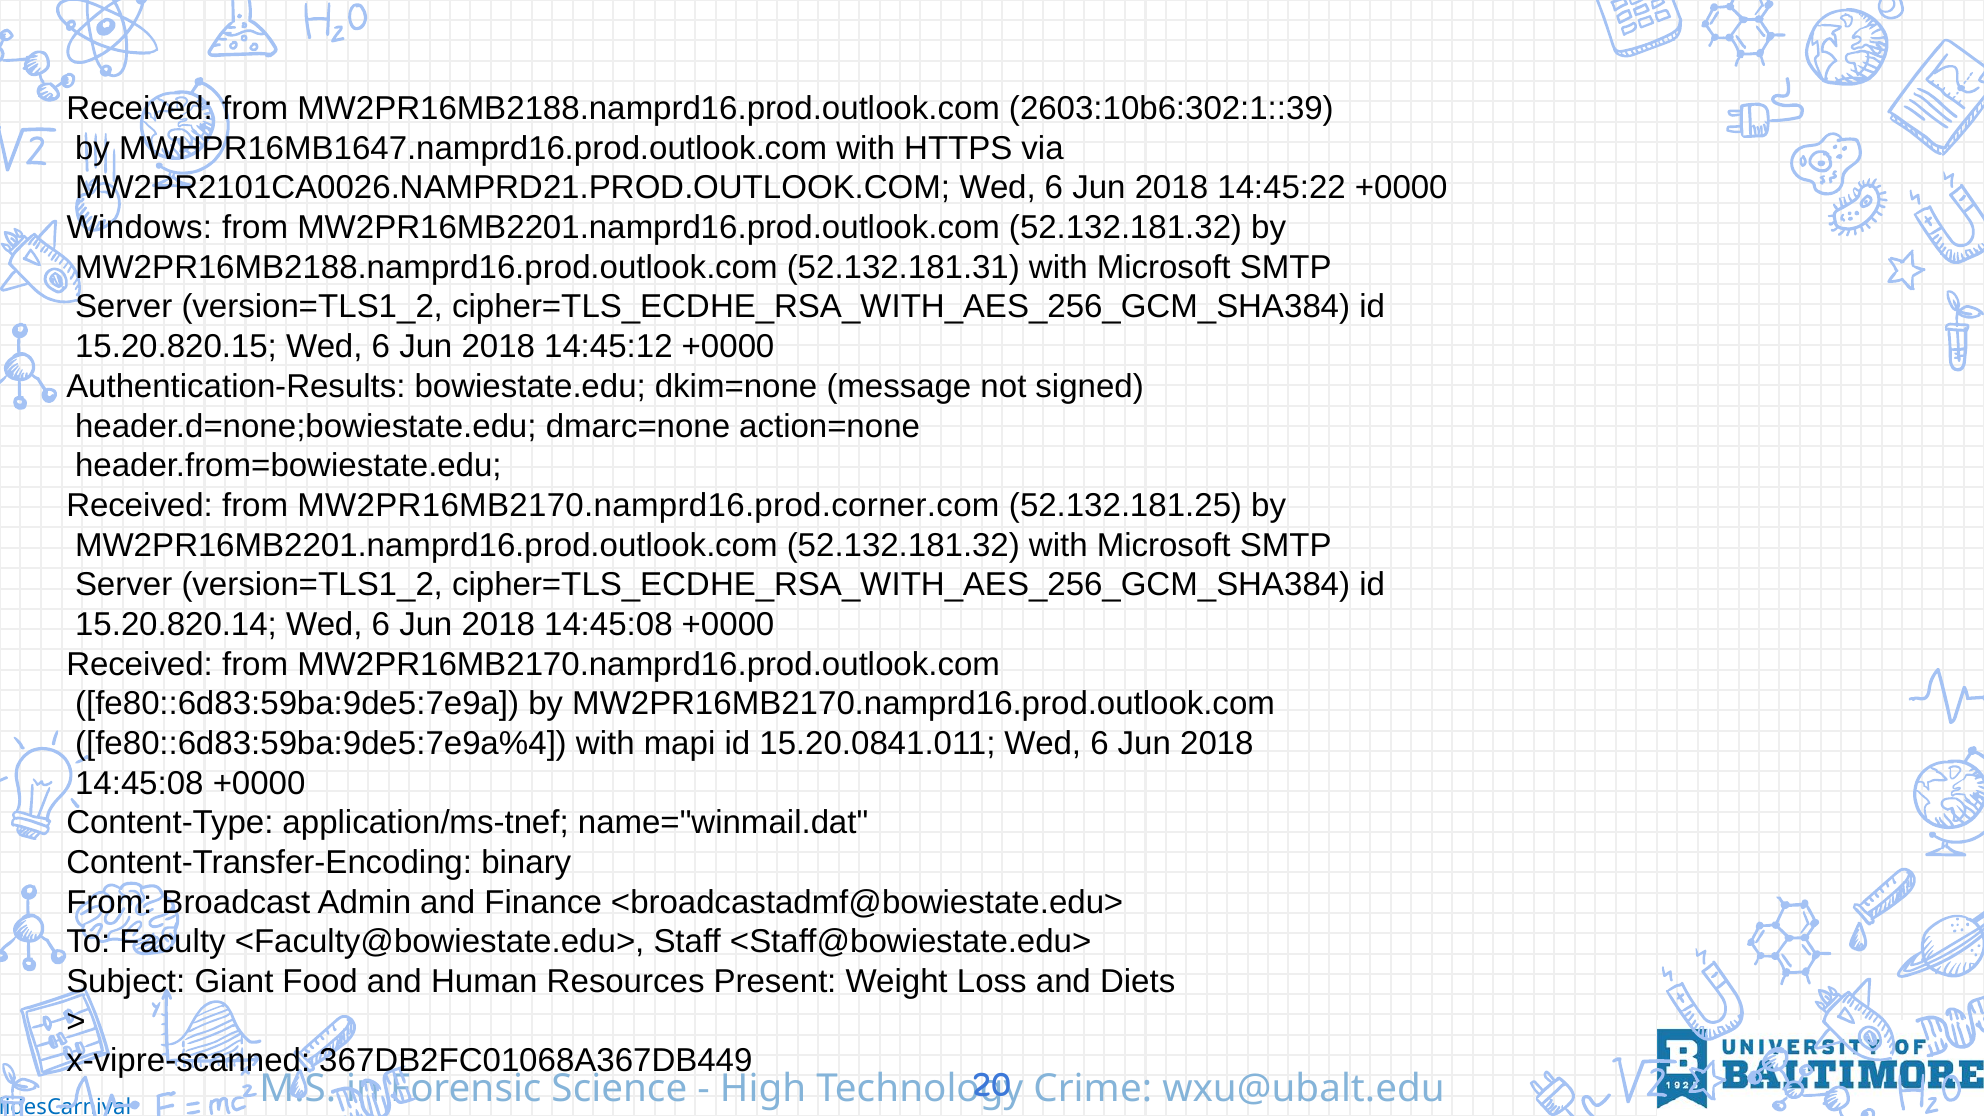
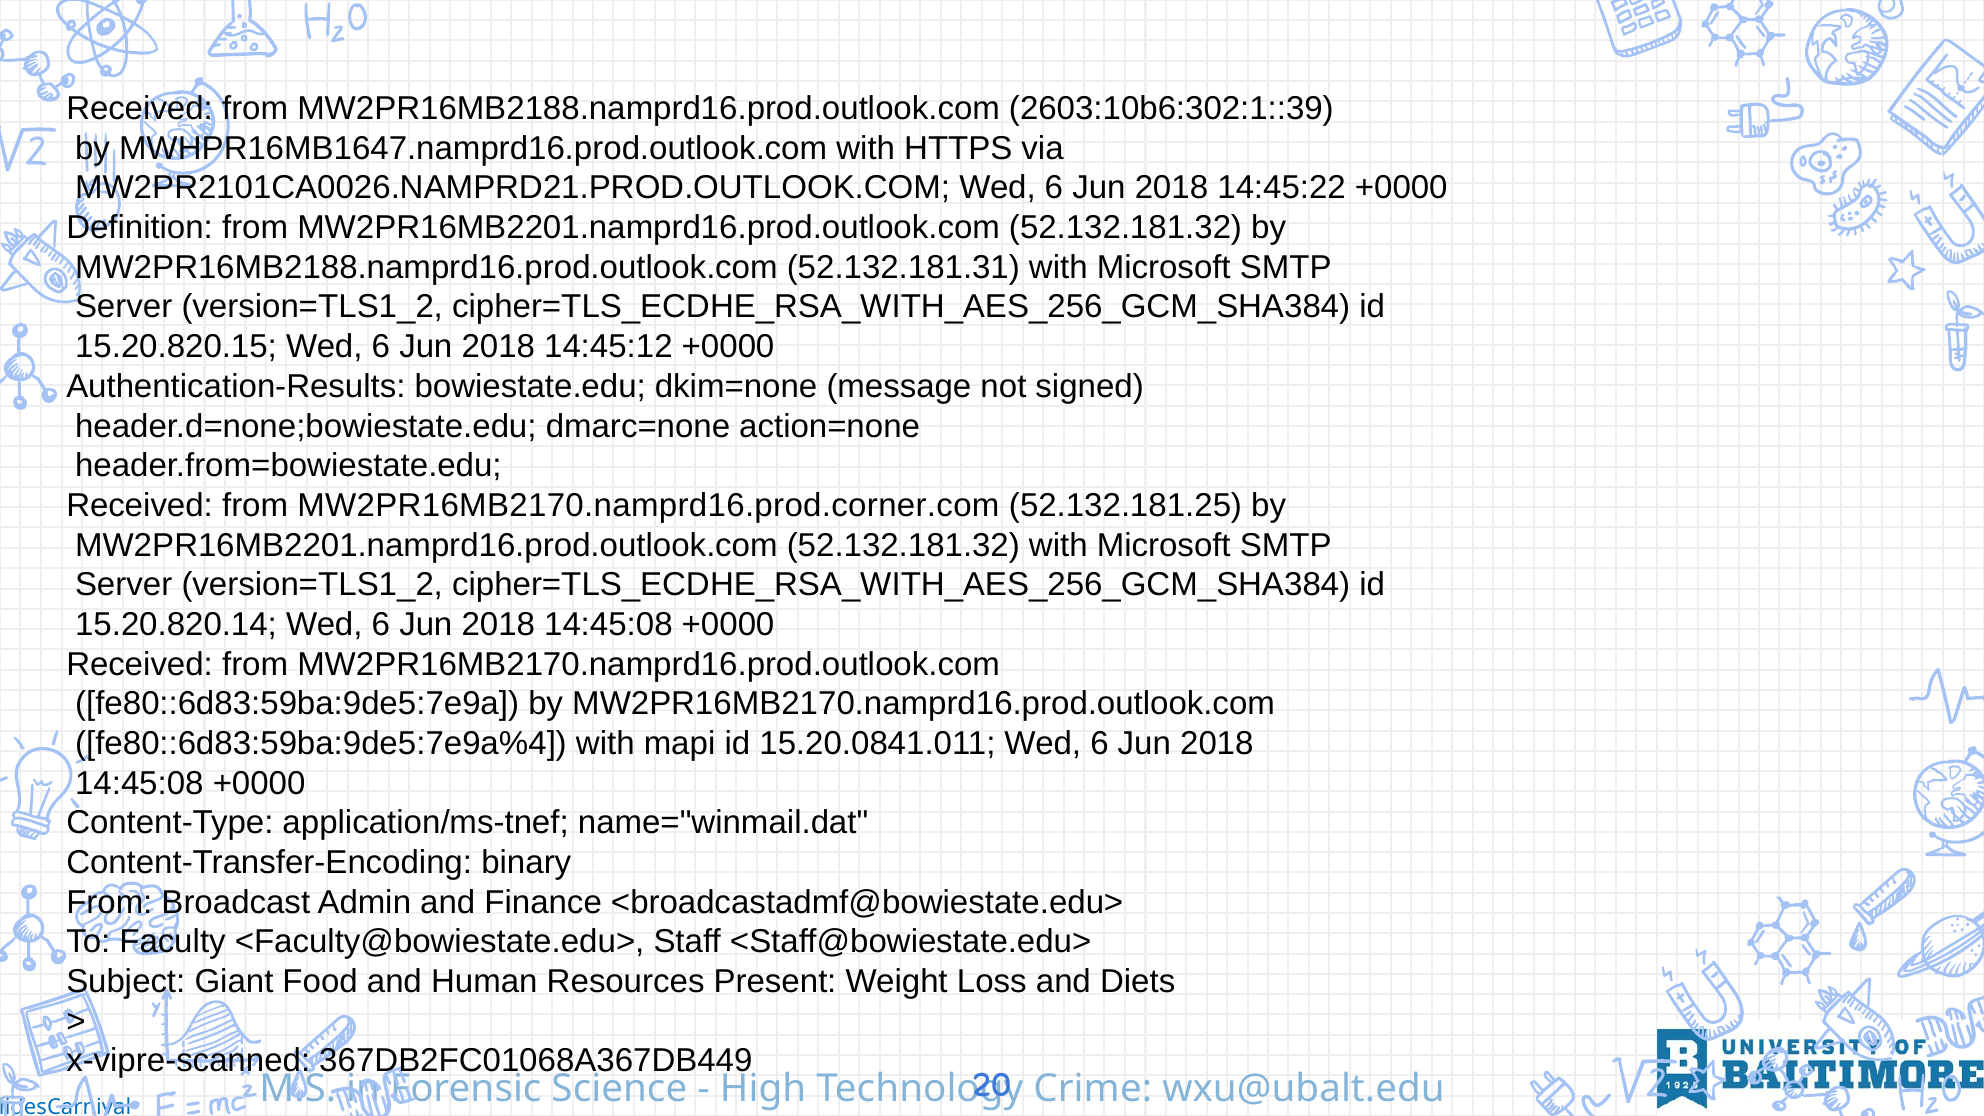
Windows: Windows -> Definition (140, 228)
